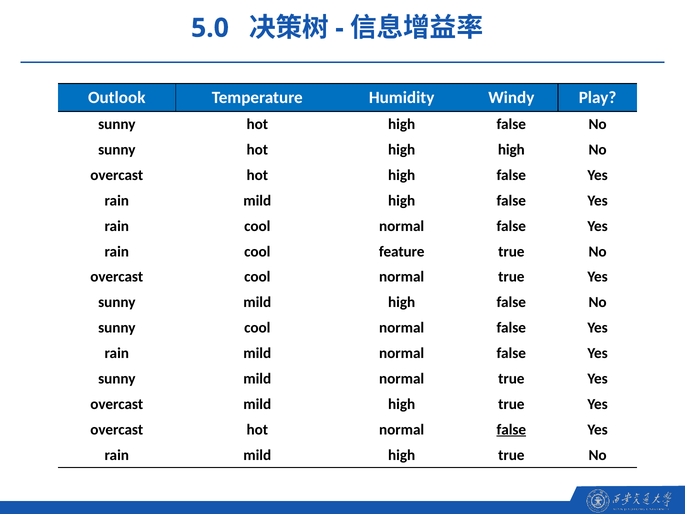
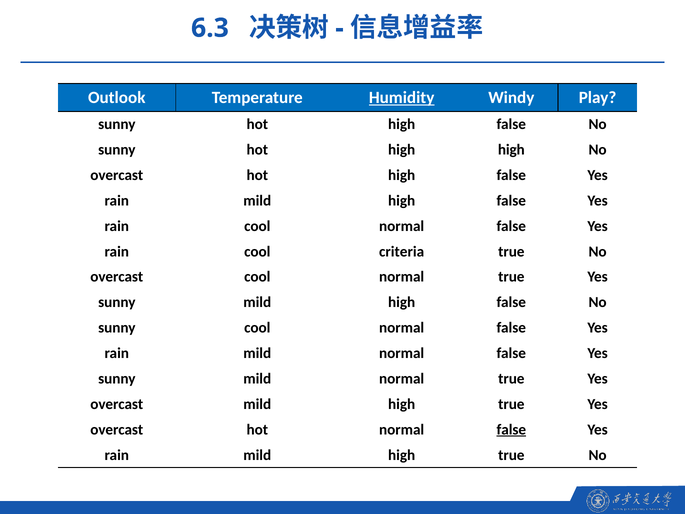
5.0: 5.0 -> 6.3 (210, 28)
Humidity underline: none -> present (402, 98)
feature: feature -> criteria (402, 251)
